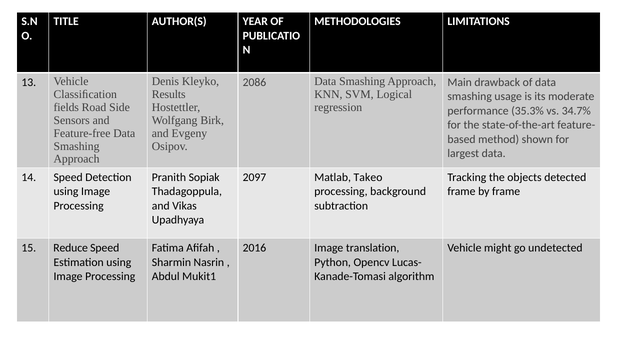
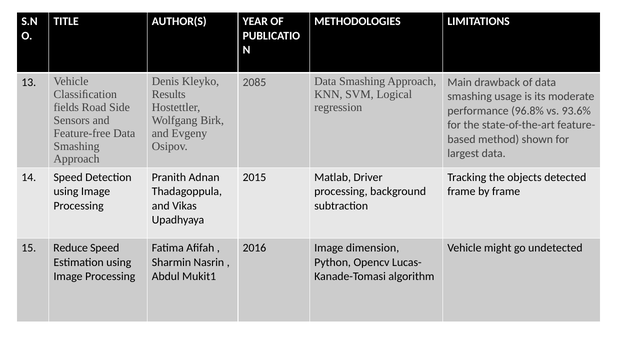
2086: 2086 -> 2085 (254, 82)
35.3%: 35.3% -> 96.8% (528, 111)
34.7%: 34.7% -> 93.6% (576, 111)
Sopiak: Sopiak -> Adnan (204, 177)
2097: 2097 -> 2015 (254, 177)
Takeo: Takeo -> Driver (368, 177)
translation: translation -> dimension (373, 248)
